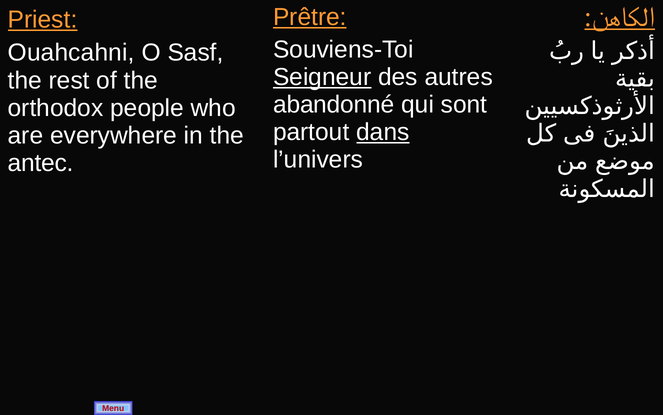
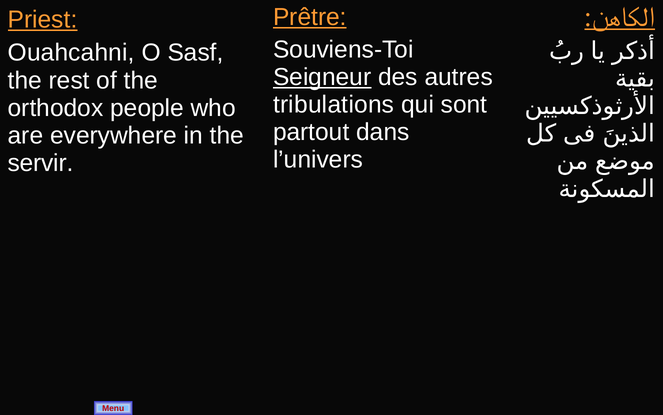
abandonné: abandonné -> tribulations (334, 105)
dans underline: present -> none (383, 132)
antec: antec -> servir (41, 163)
